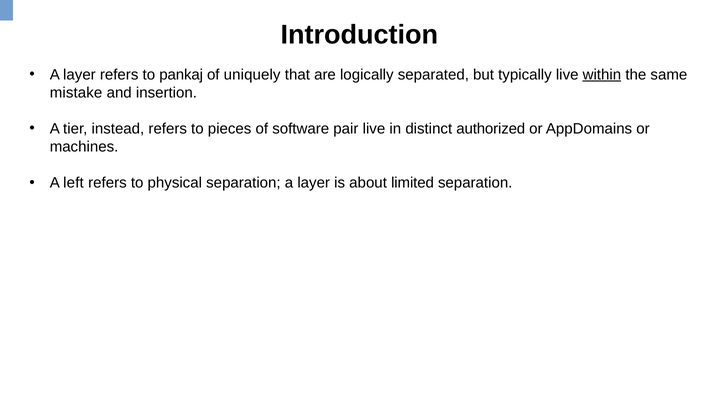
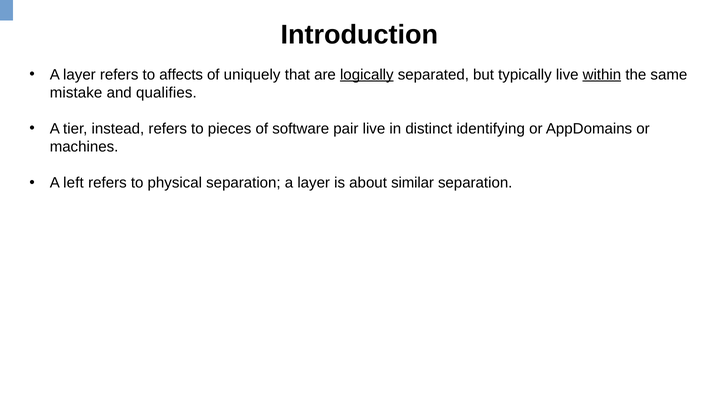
pankaj: pankaj -> affects (181, 75)
logically underline: none -> present (367, 75)
insertion: insertion -> qualifies (166, 93)
authorized: authorized -> identifying (491, 129)
limited: limited -> similar (413, 183)
